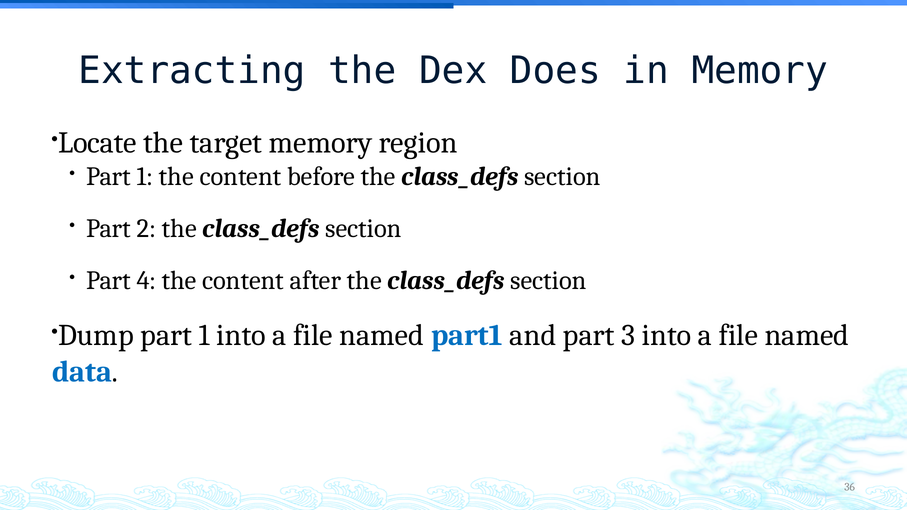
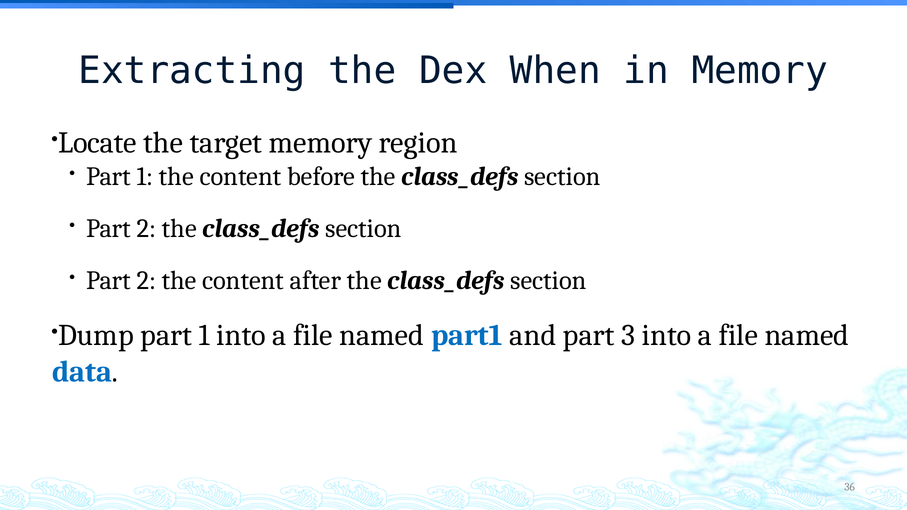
Does: Does -> When (555, 71)
4: 4 -> 2 (146, 281)
